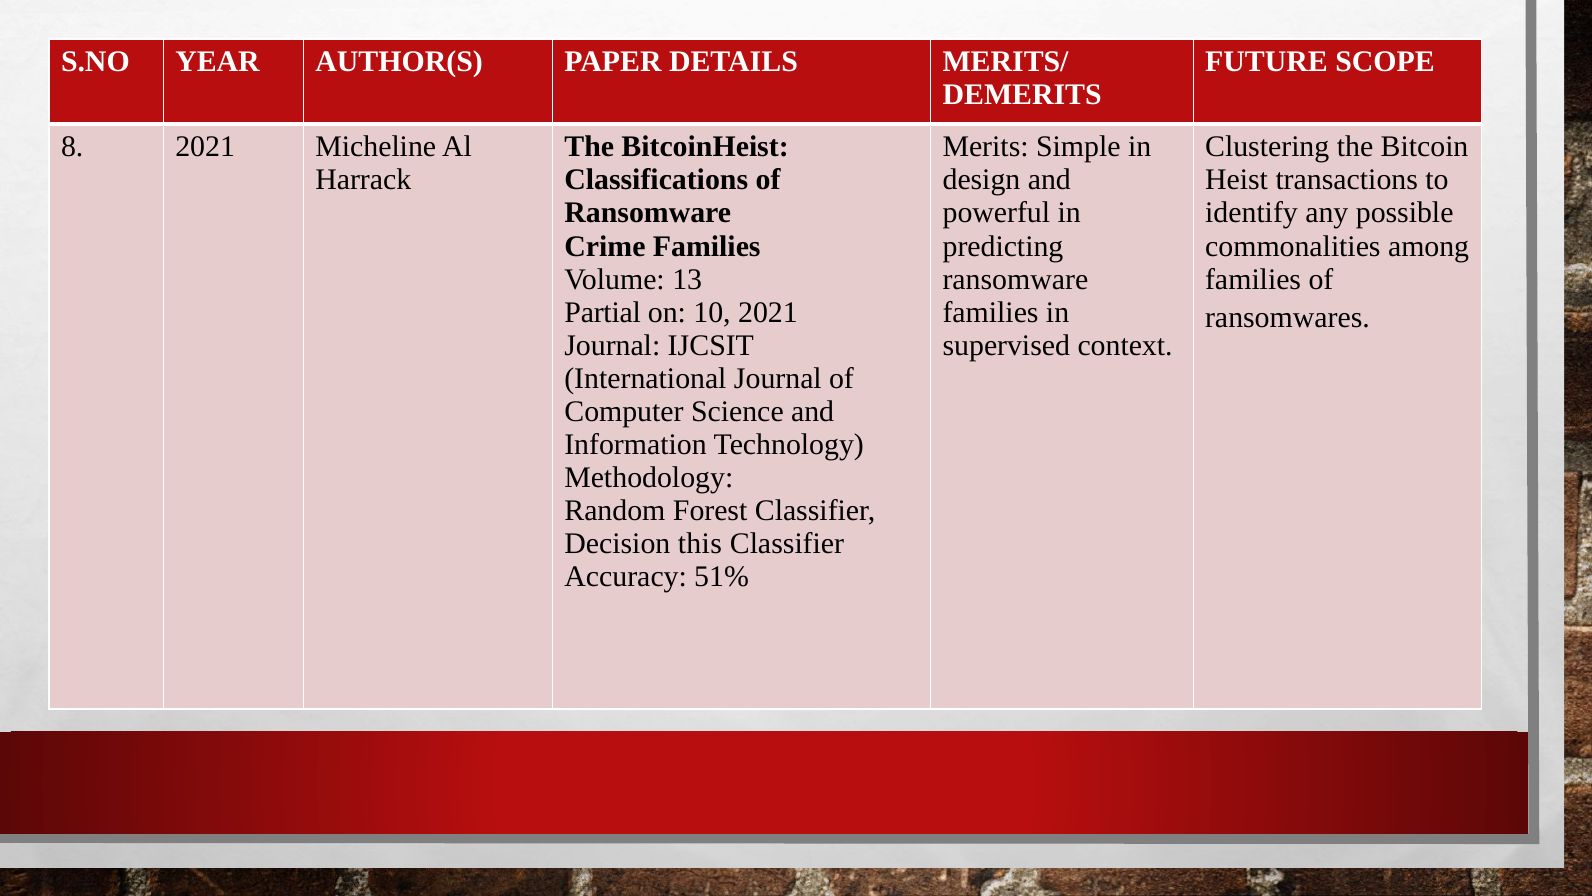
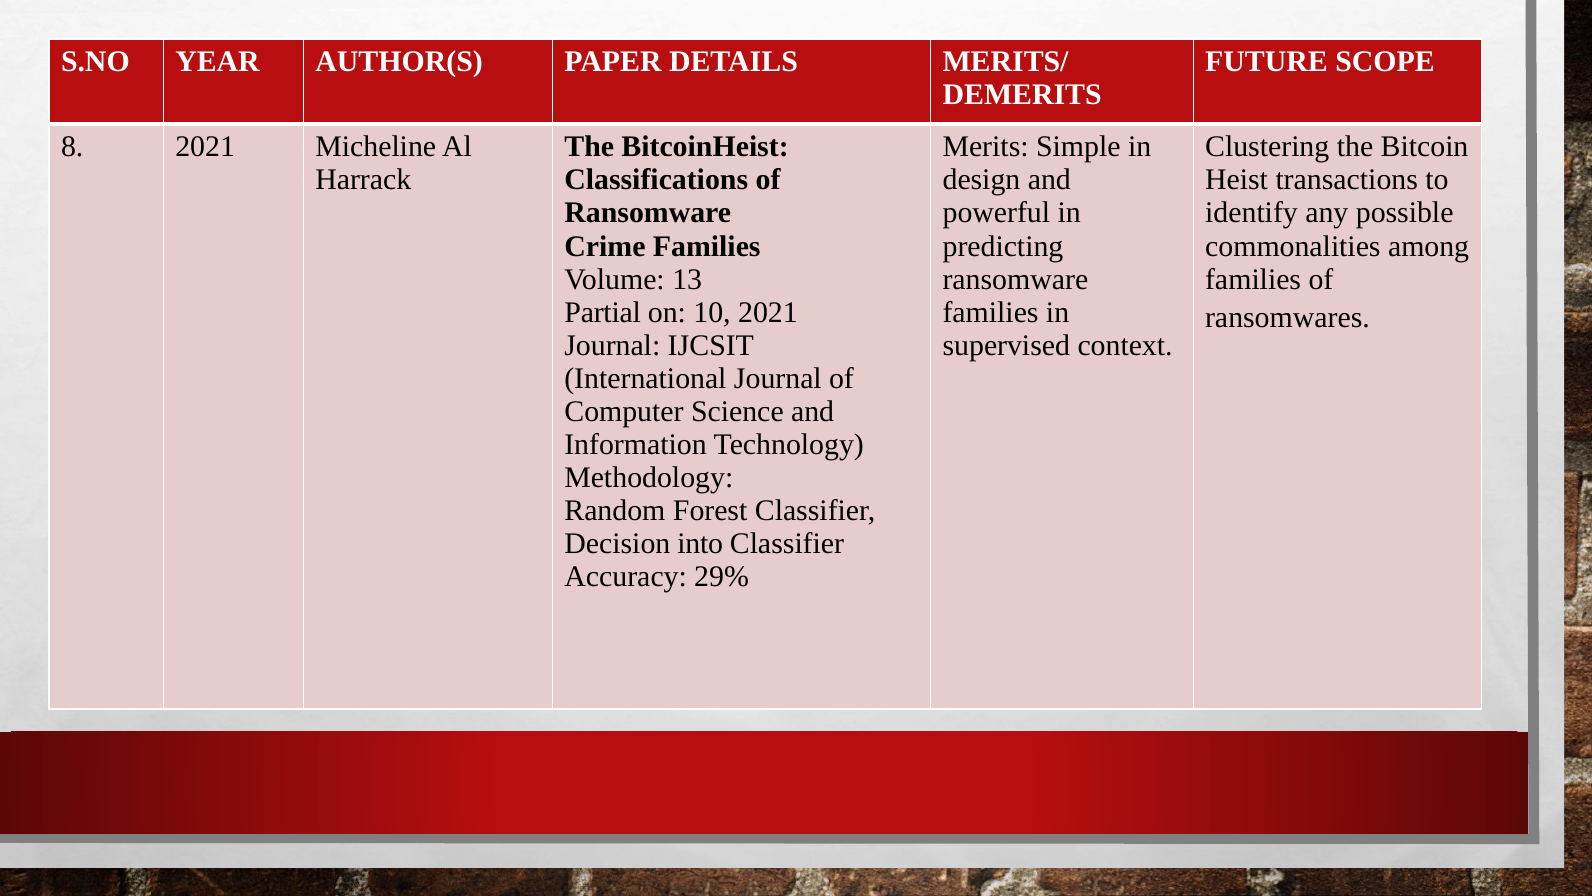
this: this -> into (700, 543)
51%: 51% -> 29% (722, 576)
